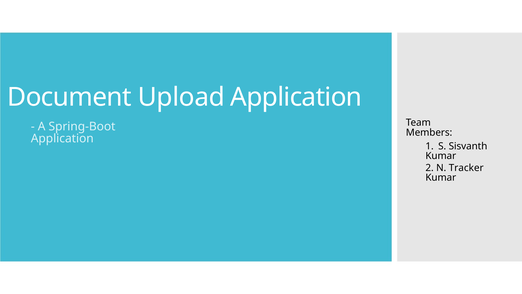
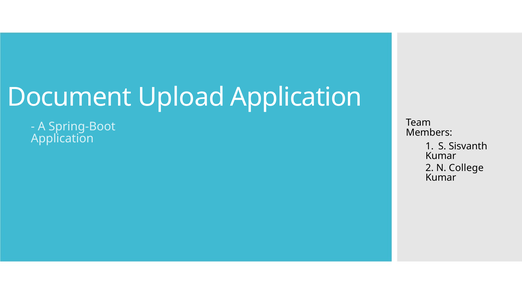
Tracker: Tracker -> College (466, 168)
